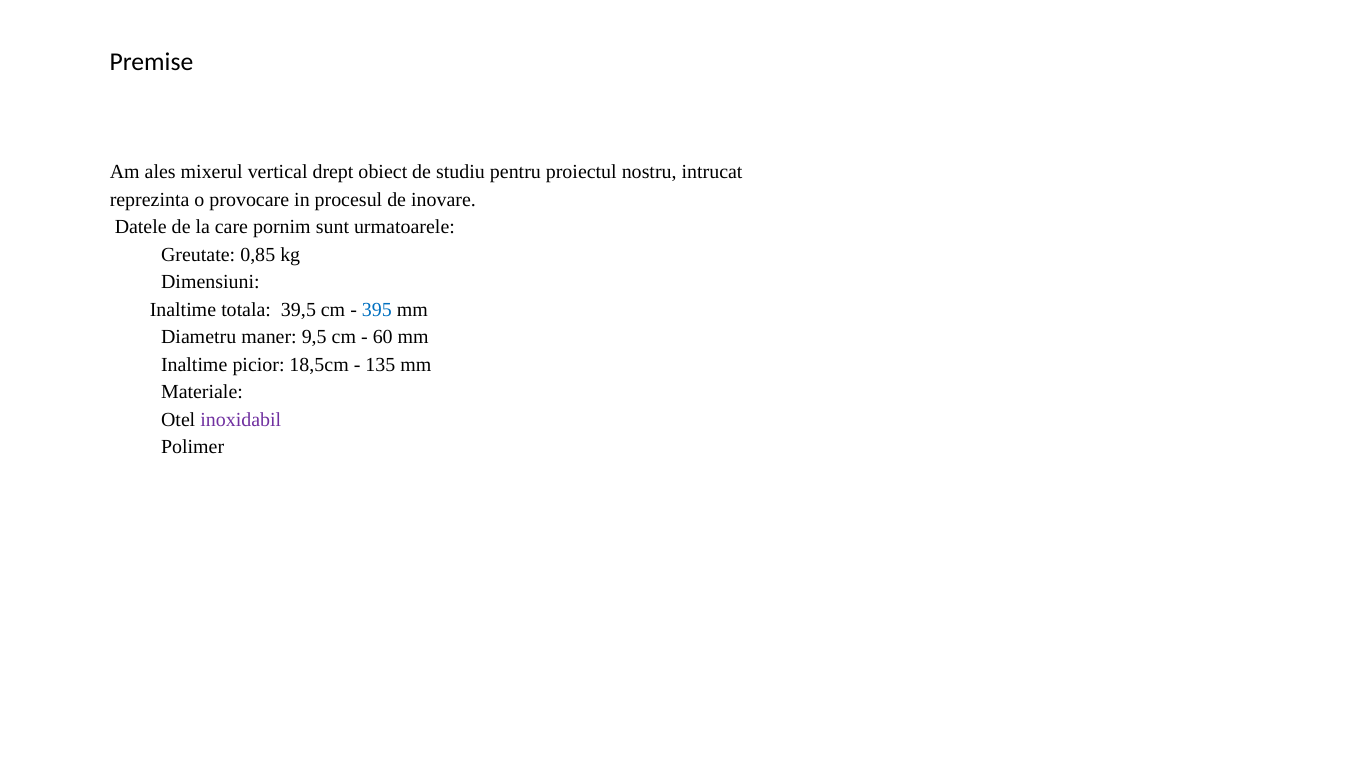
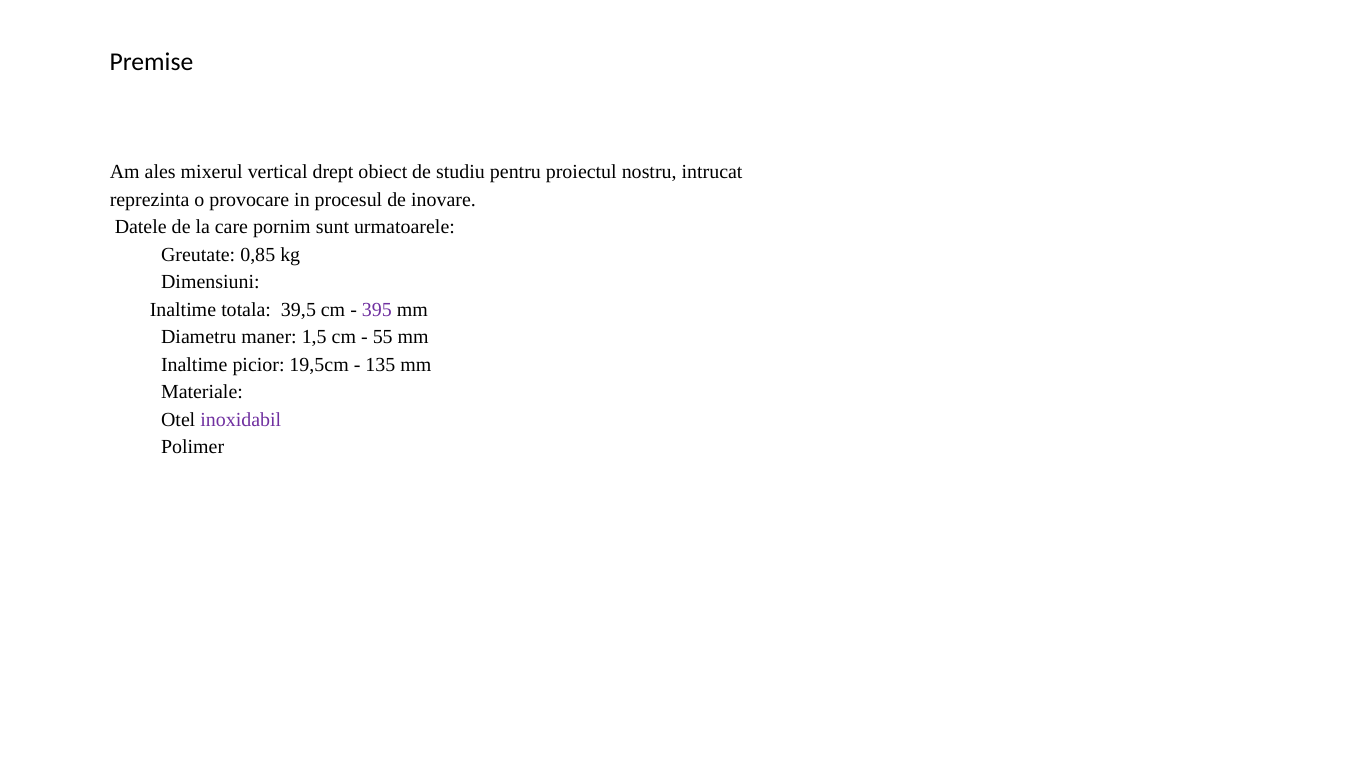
395 colour: blue -> purple (377, 310)
9,5: 9,5 -> 1,5 (314, 337)
60: 60 -> 55 (383, 337)
18,5cm: 18,5cm -> 19,5cm (319, 365)
